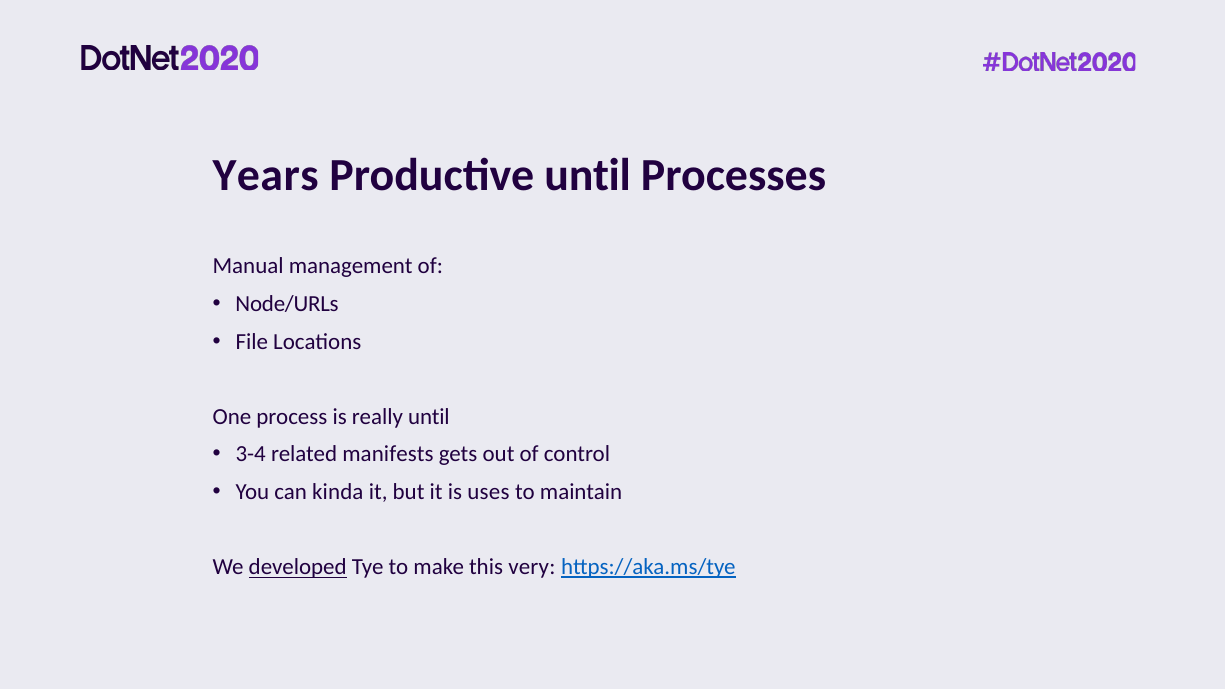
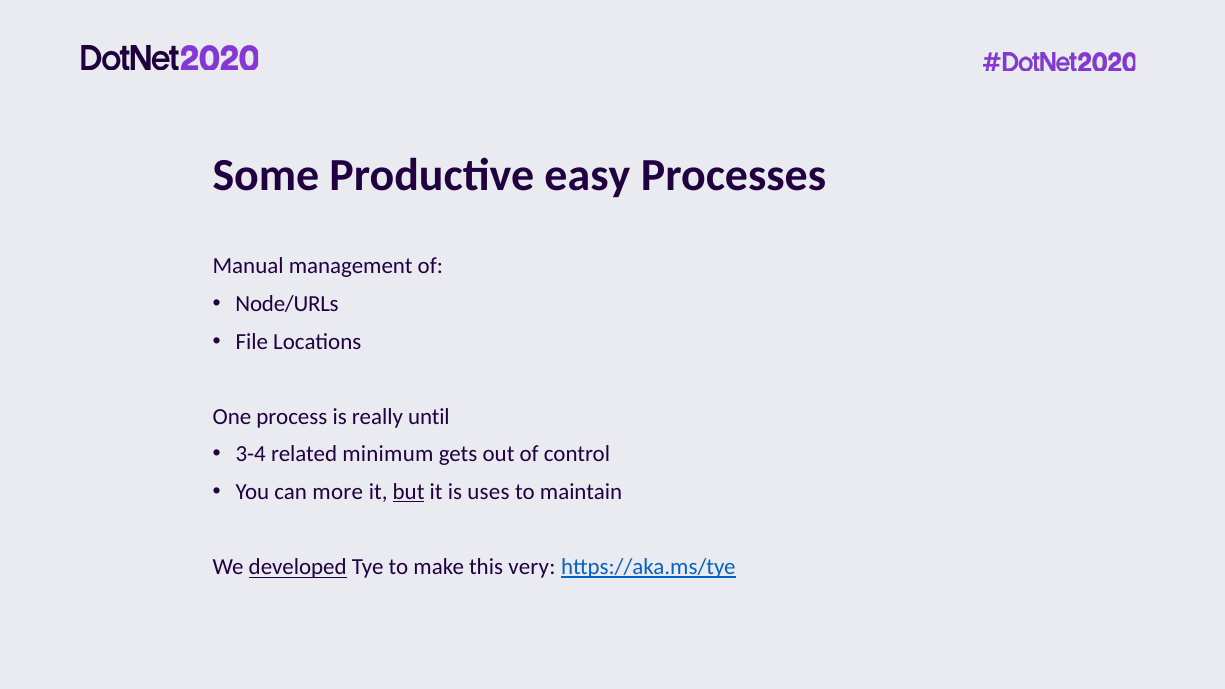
Years: Years -> Some (266, 175)
Productive until: until -> easy (587, 175)
manifests: manifests -> minimum (388, 454)
kinda: kinda -> more (338, 492)
but underline: none -> present (409, 492)
